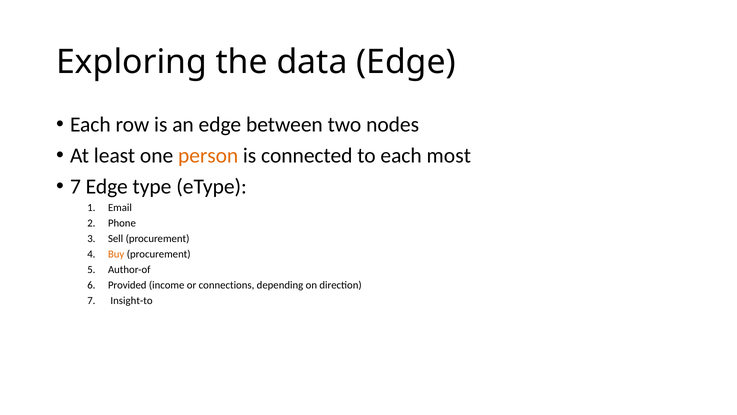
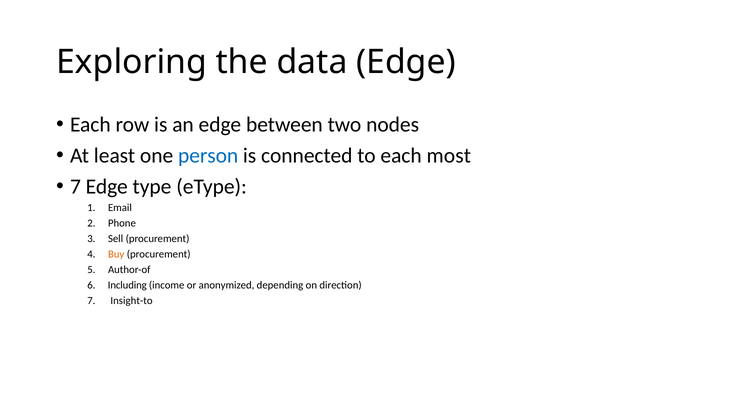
person colour: orange -> blue (208, 156)
Provided: Provided -> Including (127, 285)
connections: connections -> anonymized (227, 285)
